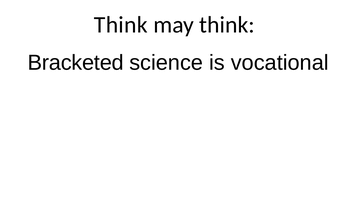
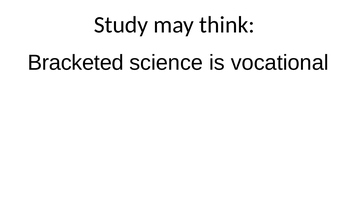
Think: Think -> Study (121, 25)
